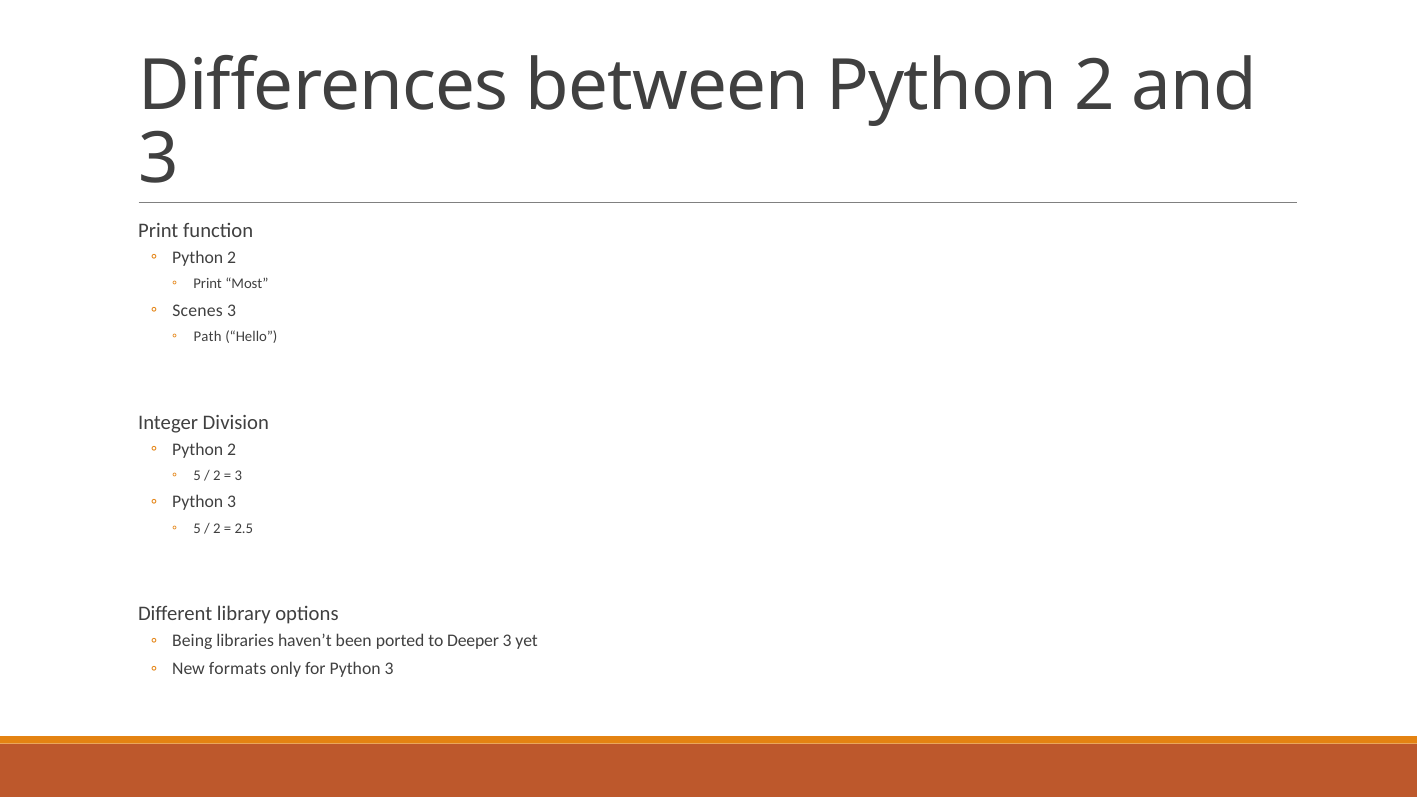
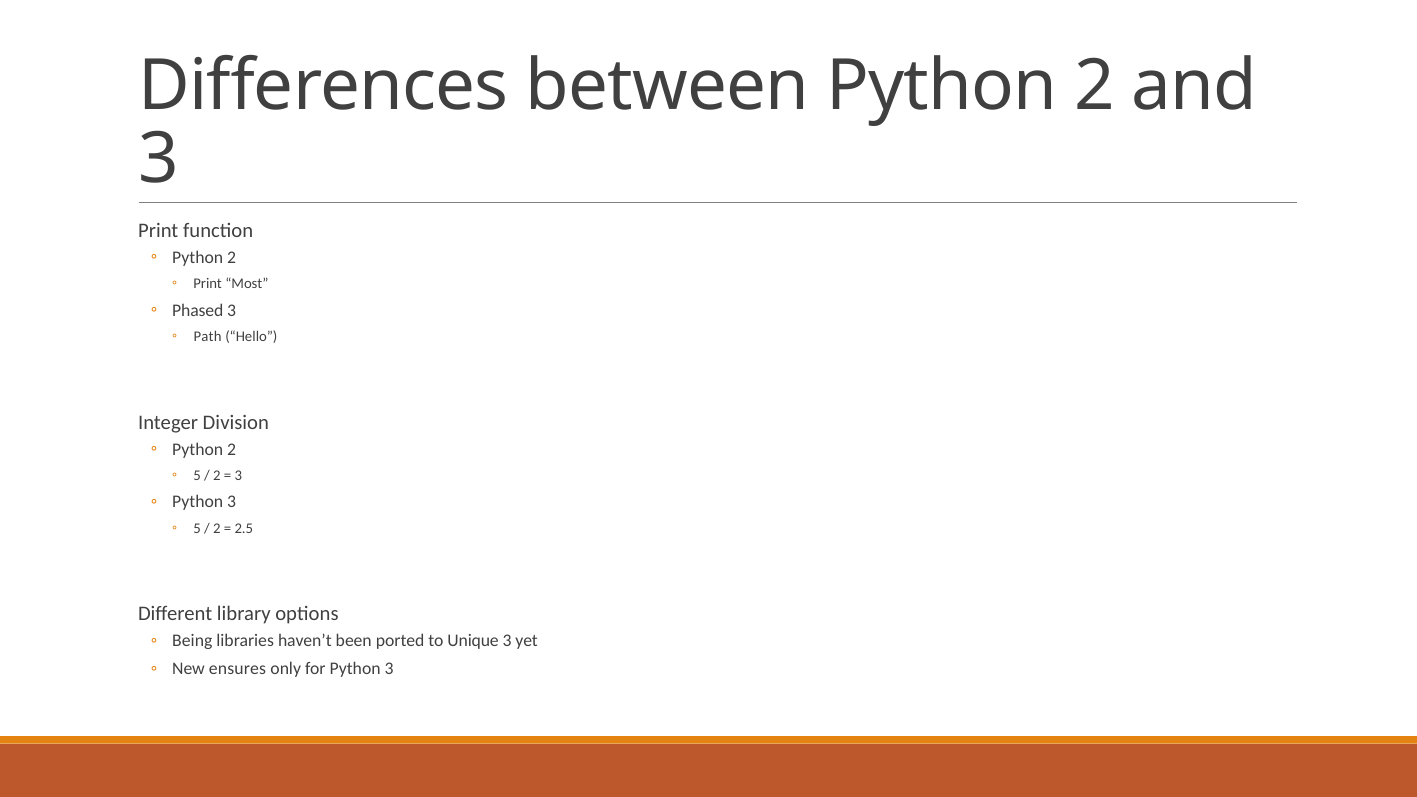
Scenes: Scenes -> Phased (198, 310)
Deeper: Deeper -> Unique (473, 641)
formats: formats -> ensures (237, 669)
